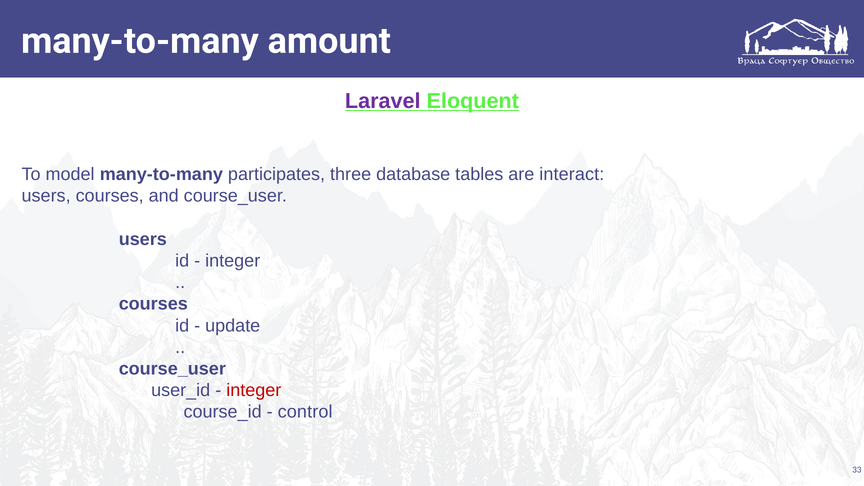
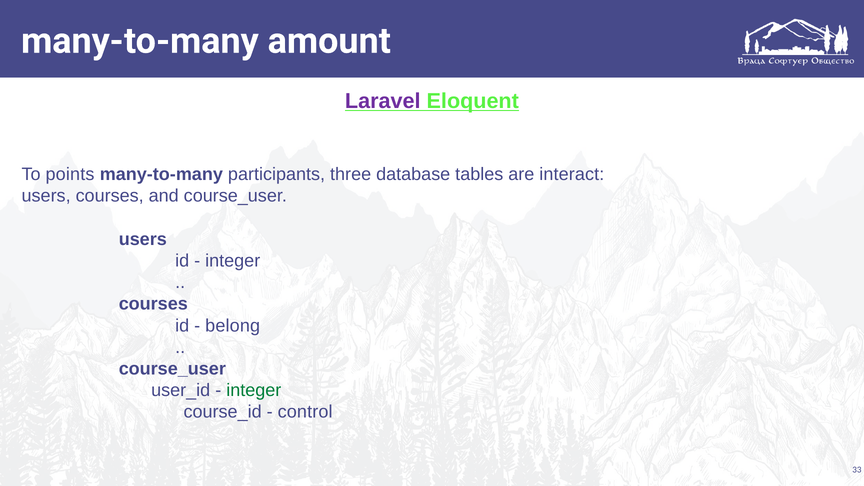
model: model -> points (70, 174)
participates: participates -> participants (277, 174)
update: update -> belong (233, 326)
integer colour: red -> green (254, 390)
